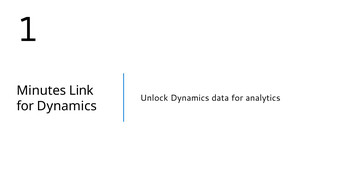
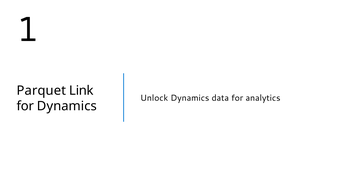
Minutes: Minutes -> Parquet (41, 90)
